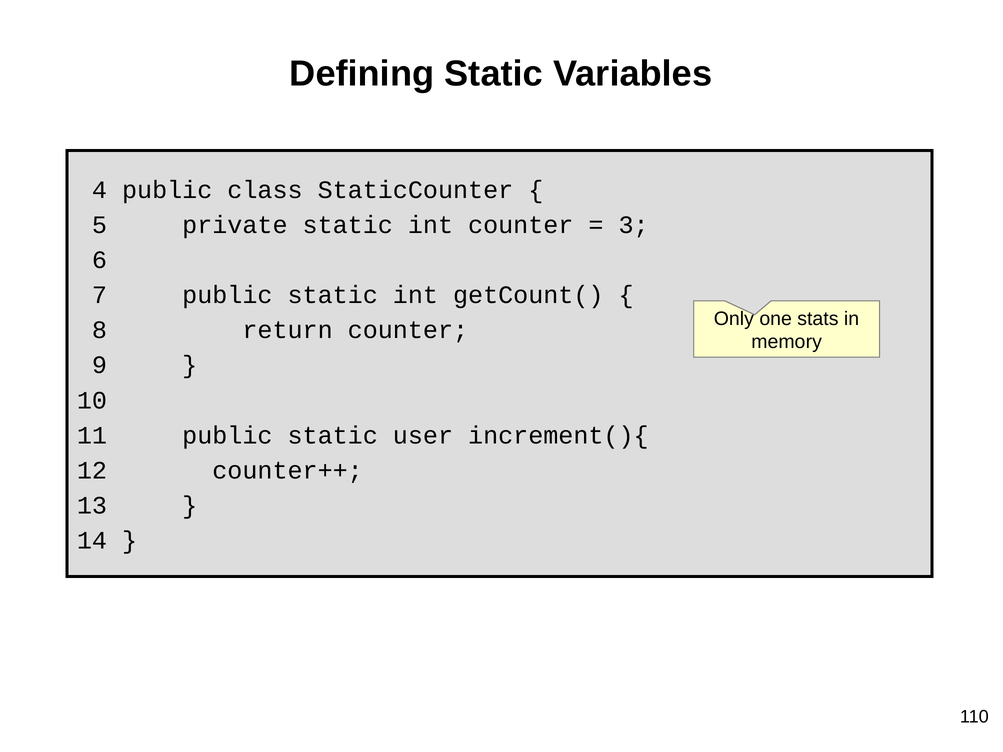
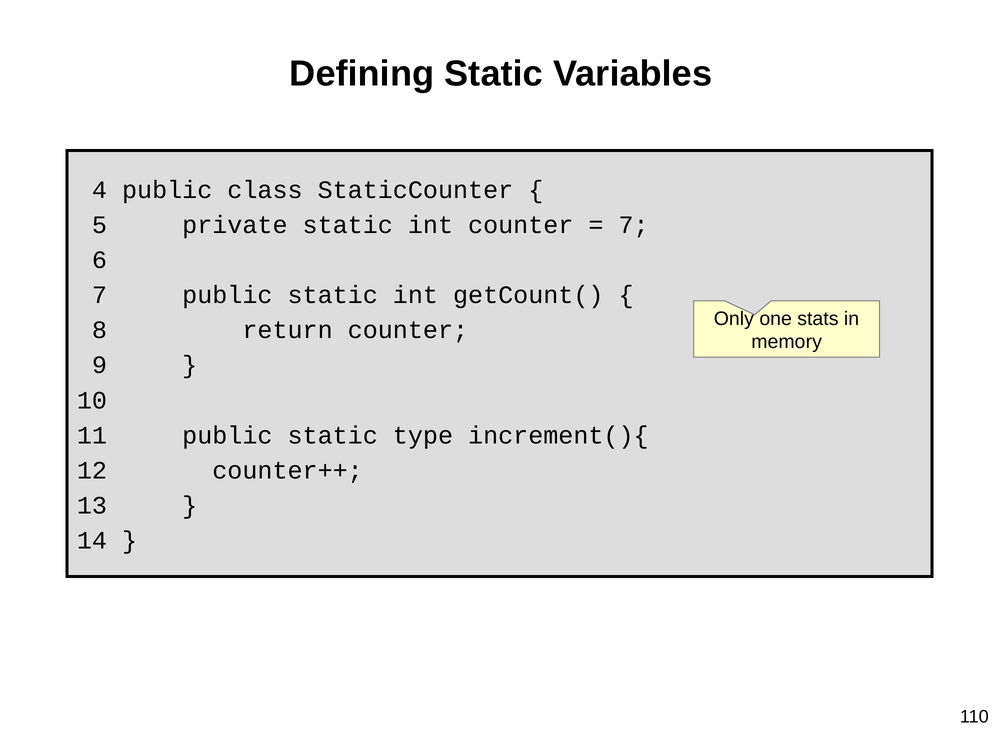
3: 3 -> 7 (634, 225)
user: user -> type (423, 436)
